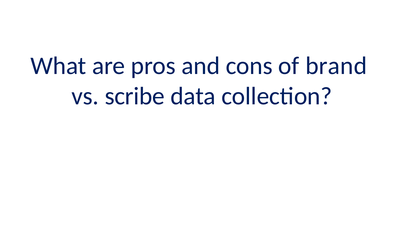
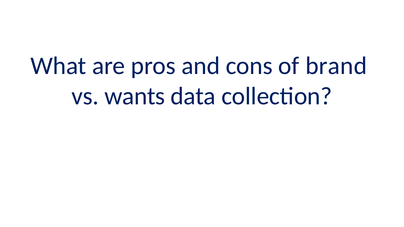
scribe: scribe -> wants (135, 96)
